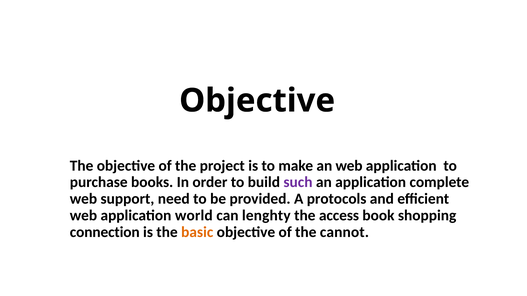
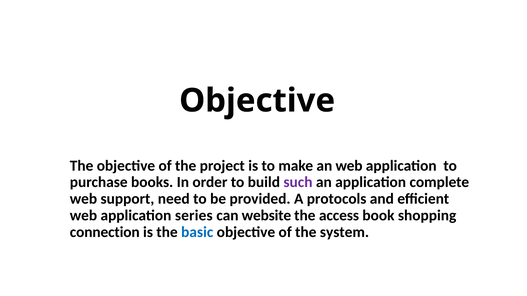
world: world -> series (194, 216)
lenghty: lenghty -> website (266, 216)
basic colour: orange -> blue (197, 232)
cannot: cannot -> system (344, 232)
